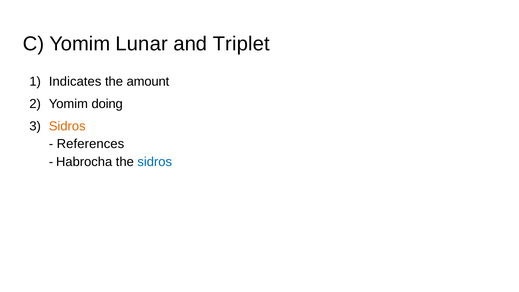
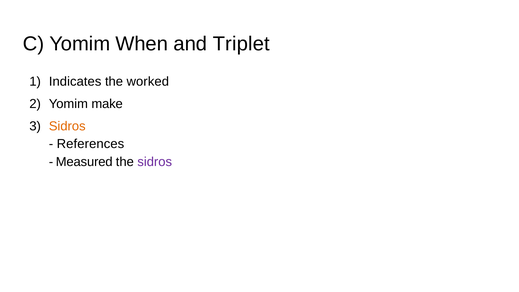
Lunar: Lunar -> When (142, 44)
amount: amount -> worked (148, 82)
doing: doing -> make (107, 104)
Habrocha: Habrocha -> Measured (84, 162)
sidros colour: blue -> purple (155, 162)
